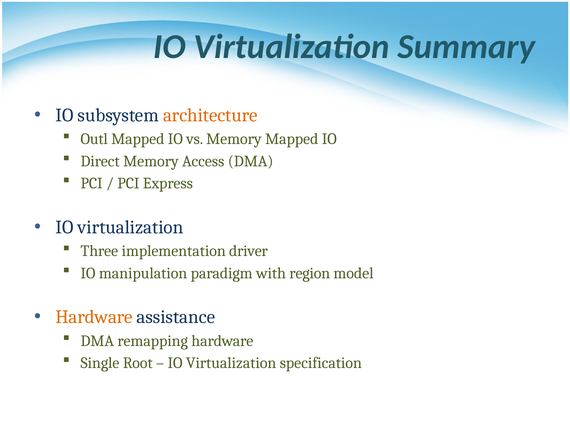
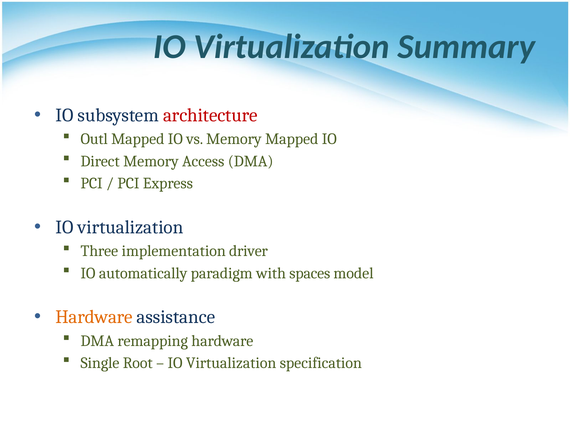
architecture colour: orange -> red (210, 115)
manipulation: manipulation -> automatically (143, 273)
region: region -> spaces (310, 273)
